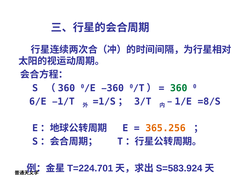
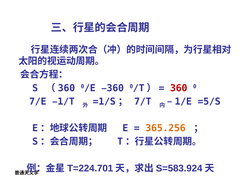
360 colour: green -> red (179, 88)
6/E: 6/E -> 7/E (38, 101)
3/T: 3/T -> 7/T (143, 101)
=8/S: =8/S -> =5/S (209, 101)
